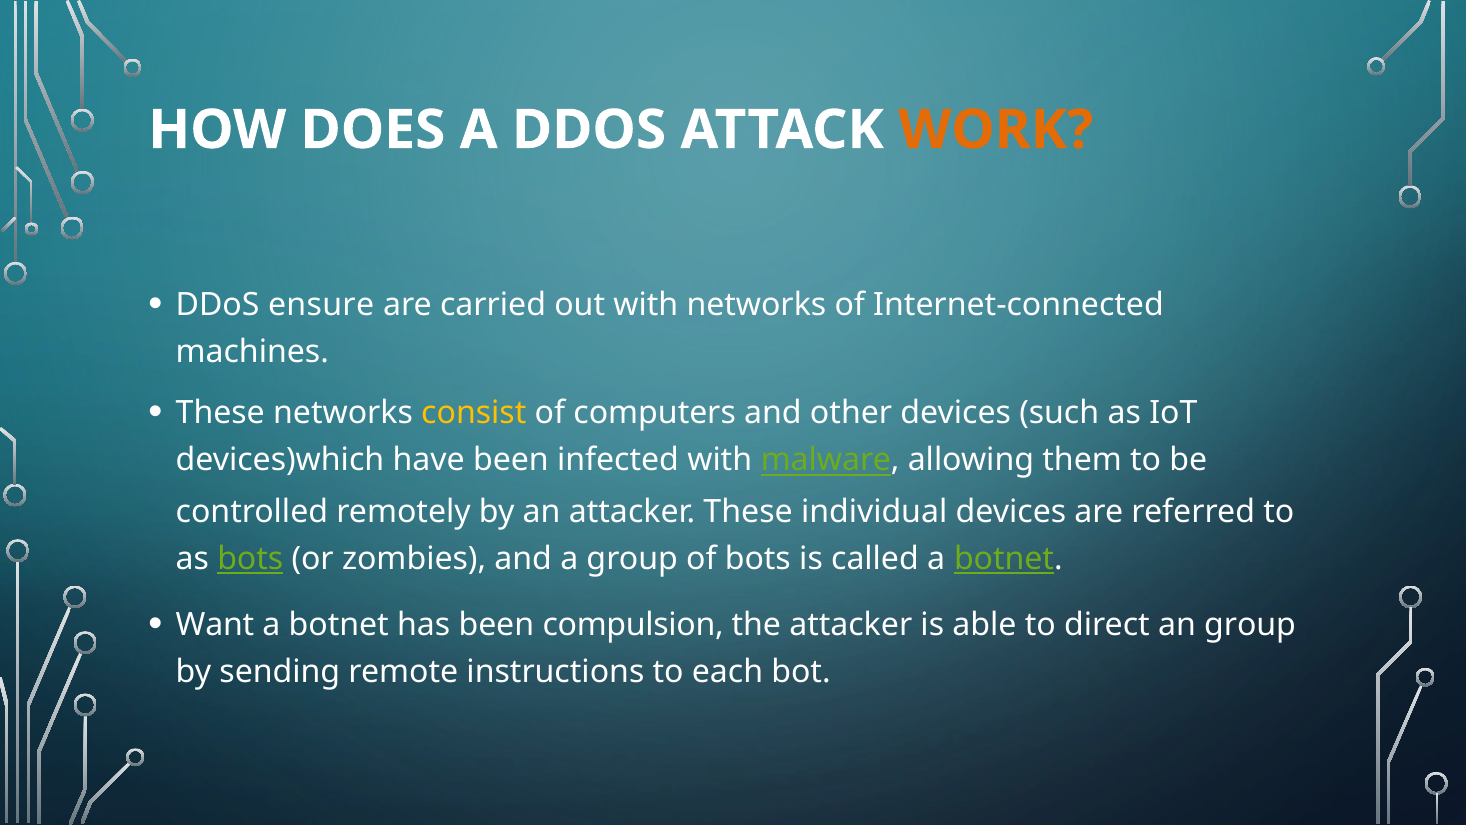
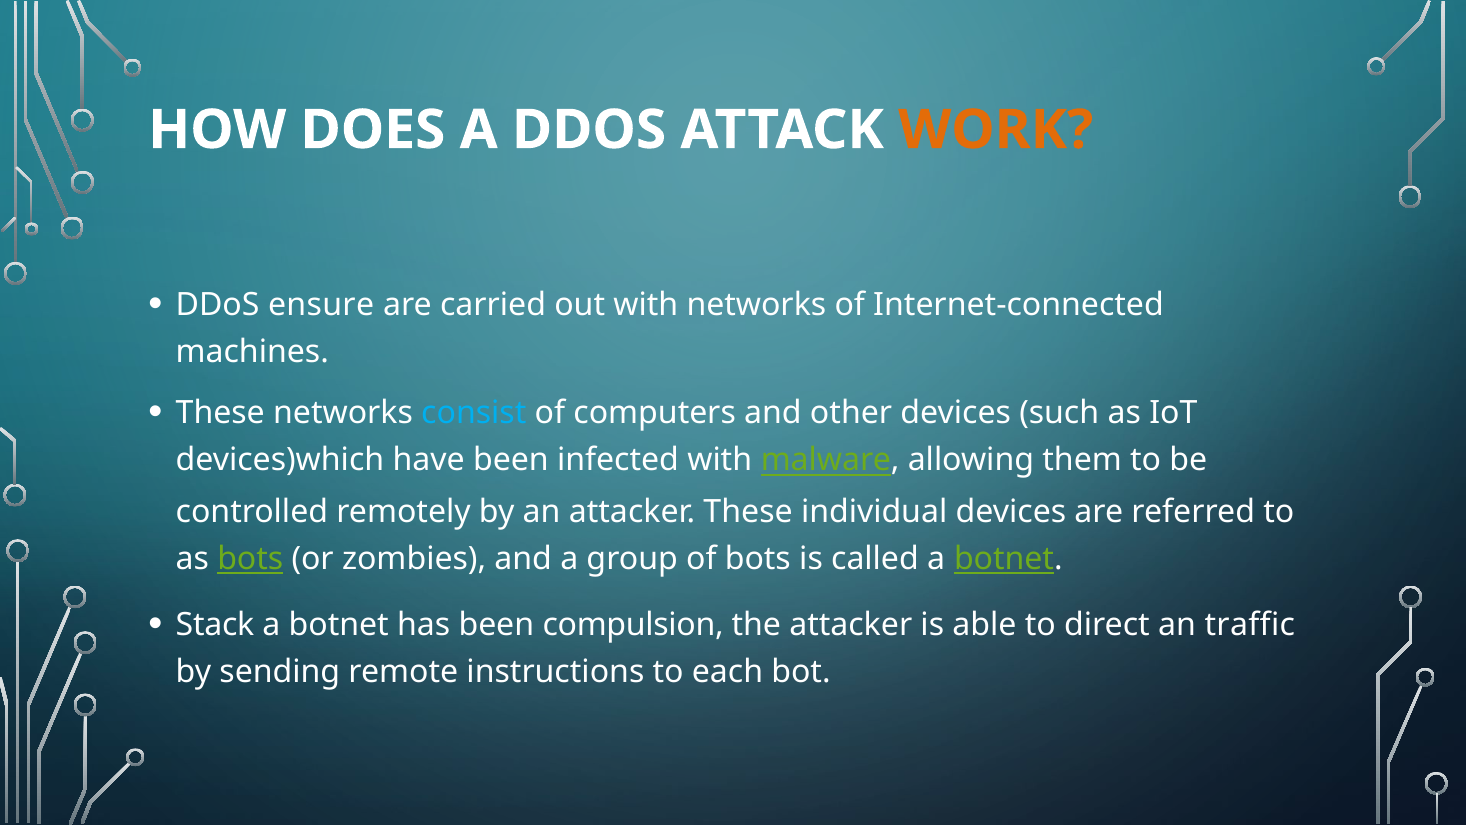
consist colour: yellow -> light blue (474, 413)
Want: Want -> Stack (215, 625)
an group: group -> traffic (1250, 625)
